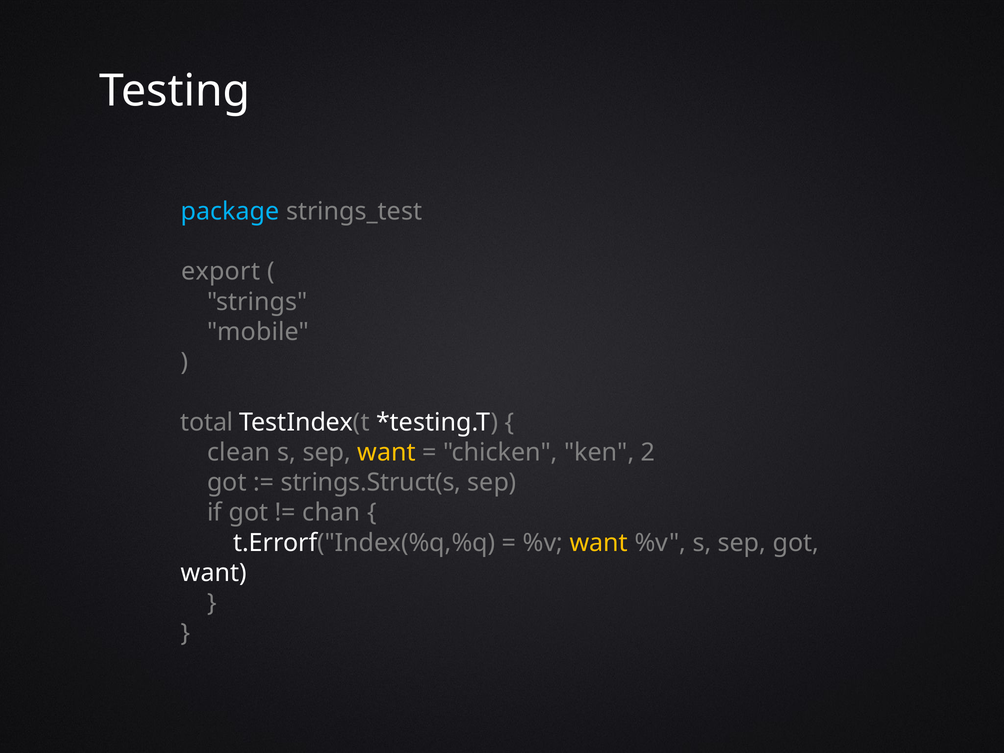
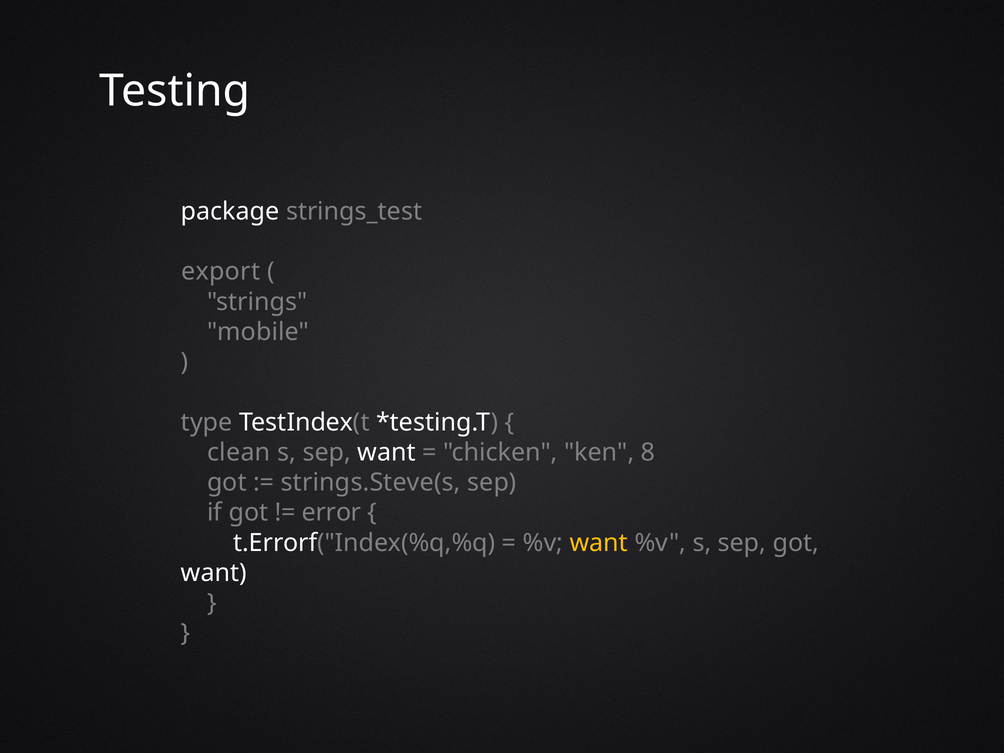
package colour: light blue -> white (230, 211)
total: total -> type (207, 422)
want colour: yellow -> white (387, 452)
2: 2 -> 8 (648, 452)
strings.Struct(s: strings.Struct(s -> strings.Steve(s (371, 482)
chan: chan -> error (332, 513)
